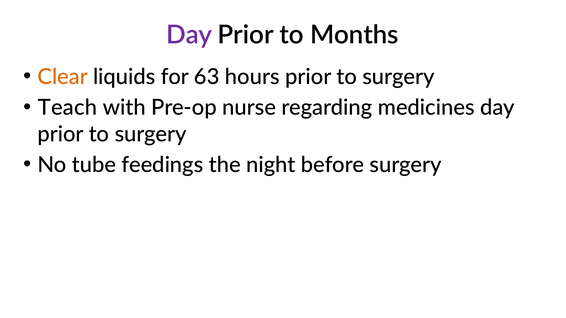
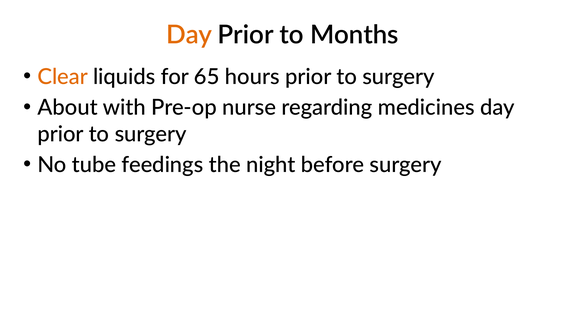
Day colour: purple -> orange (189, 35)
63: 63 -> 65 (207, 77)
Teach: Teach -> About (68, 108)
